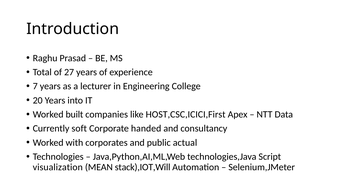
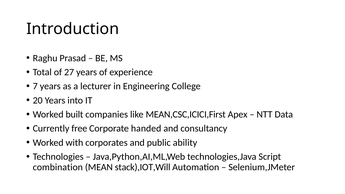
HOST,CSC,ICICI,First: HOST,CSC,ICICI,First -> MEAN,CSC,ICICI,First (186, 114)
soft: soft -> free (79, 129)
actual: actual -> ability (185, 143)
visualization: visualization -> combination (58, 167)
